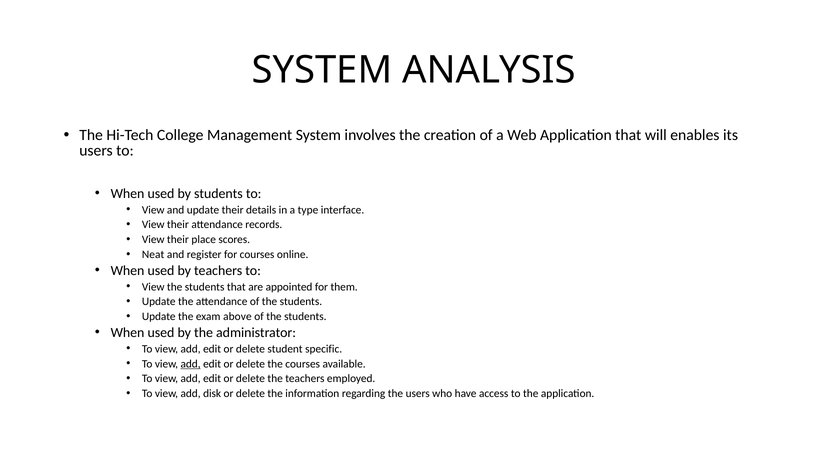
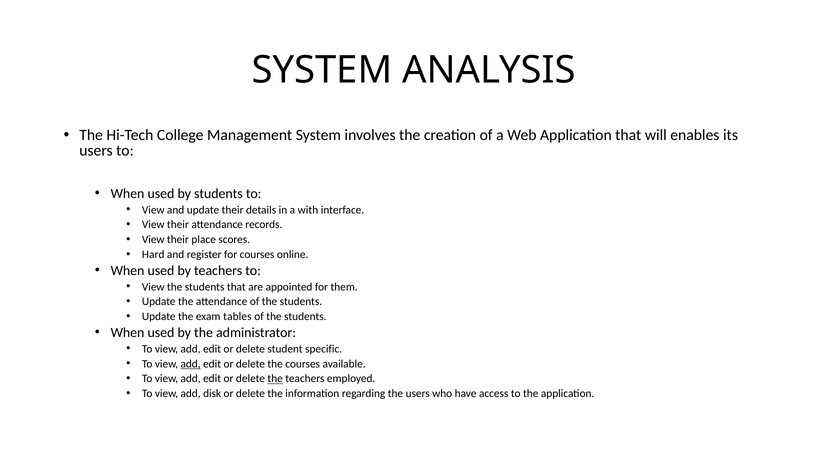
type: type -> with (308, 210)
Neat: Neat -> Hard (153, 254)
above: above -> tables (237, 316)
the underline: none -> present (275, 378)
